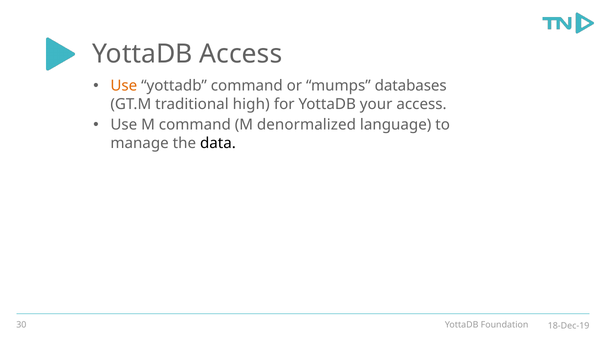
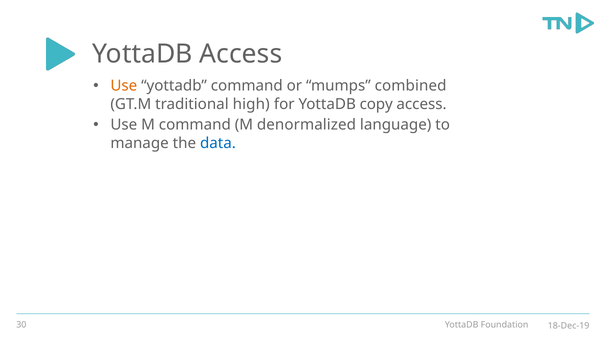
databases: databases -> combined (411, 86)
your: your -> copy (376, 104)
data colour: black -> blue (218, 143)
